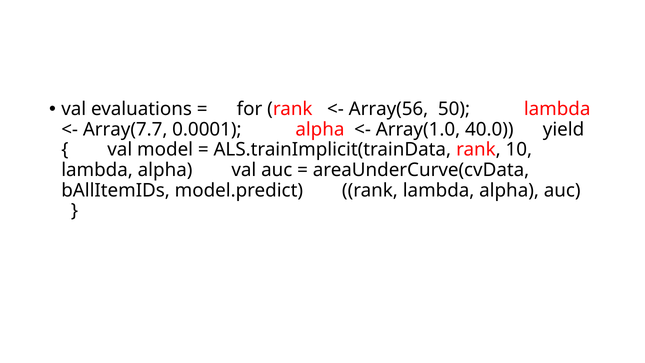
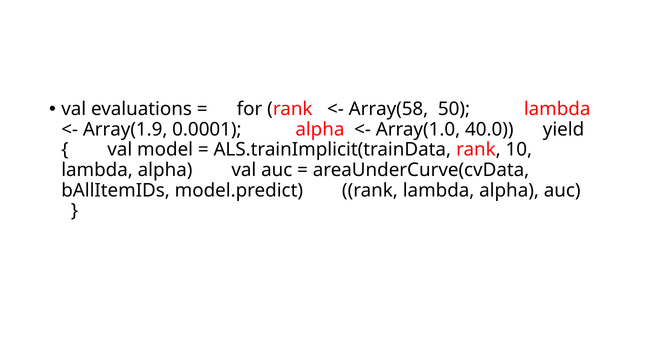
Array(56: Array(56 -> Array(58 (388, 109)
Array(7.7: Array(7.7 -> Array(1.9 (125, 129)
